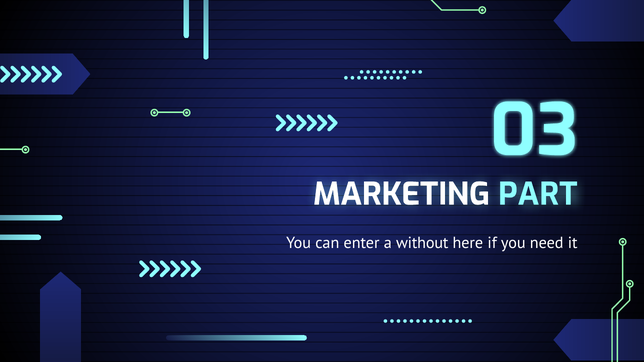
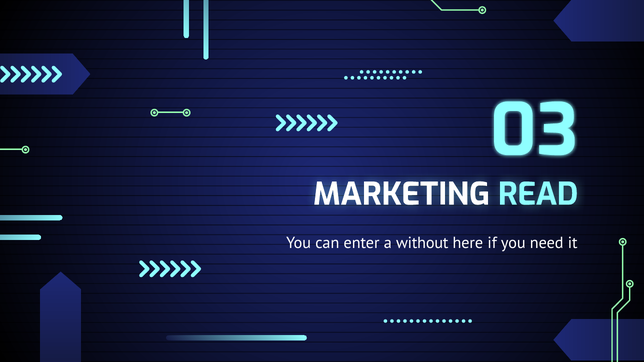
PART: PART -> READ (538, 195)
